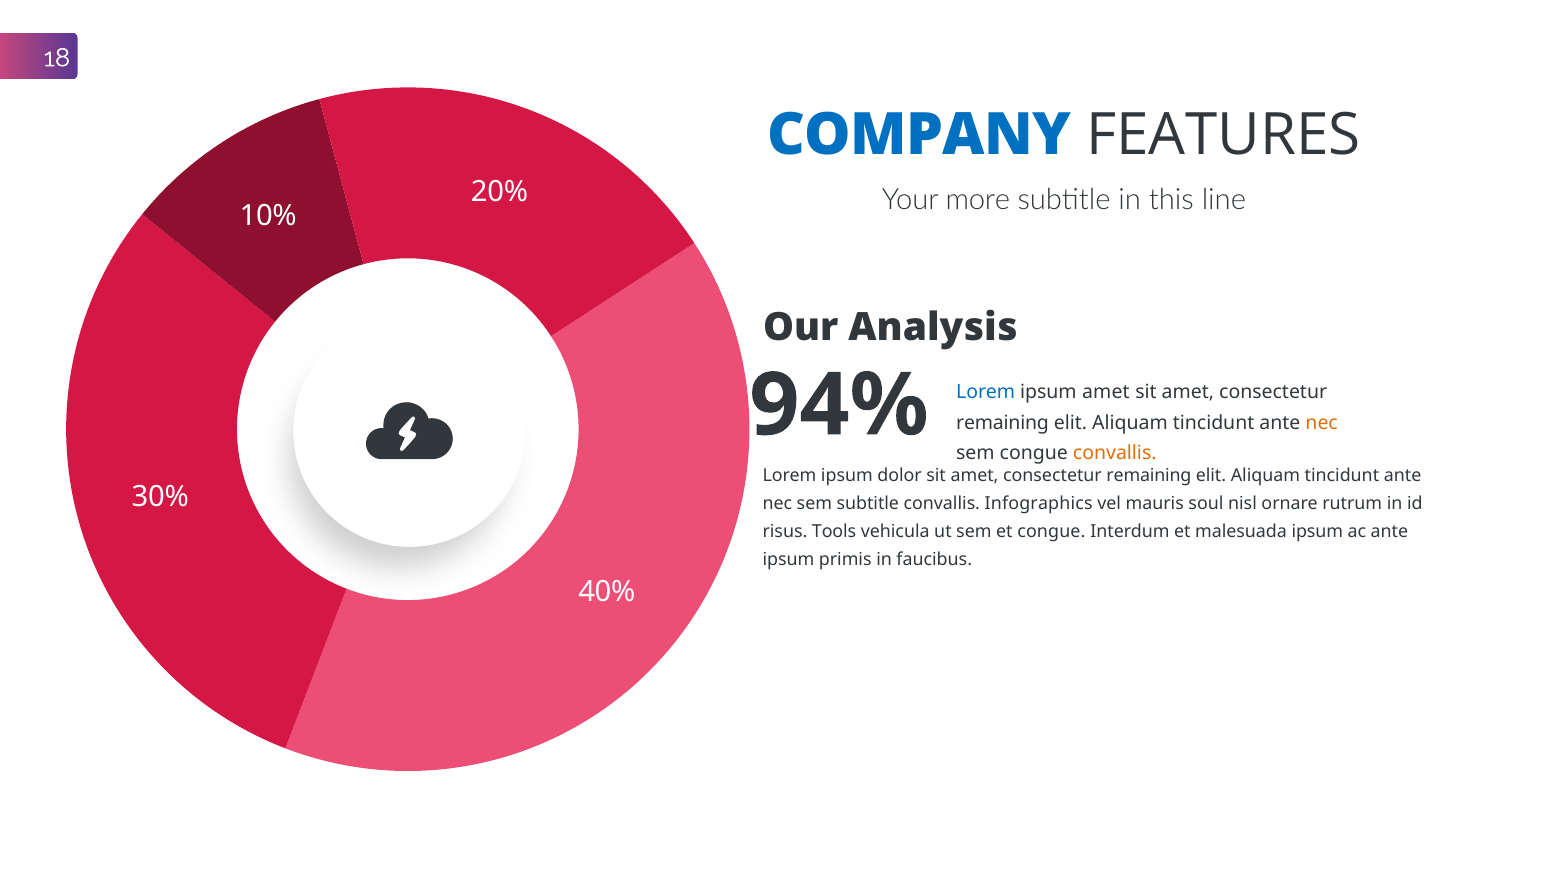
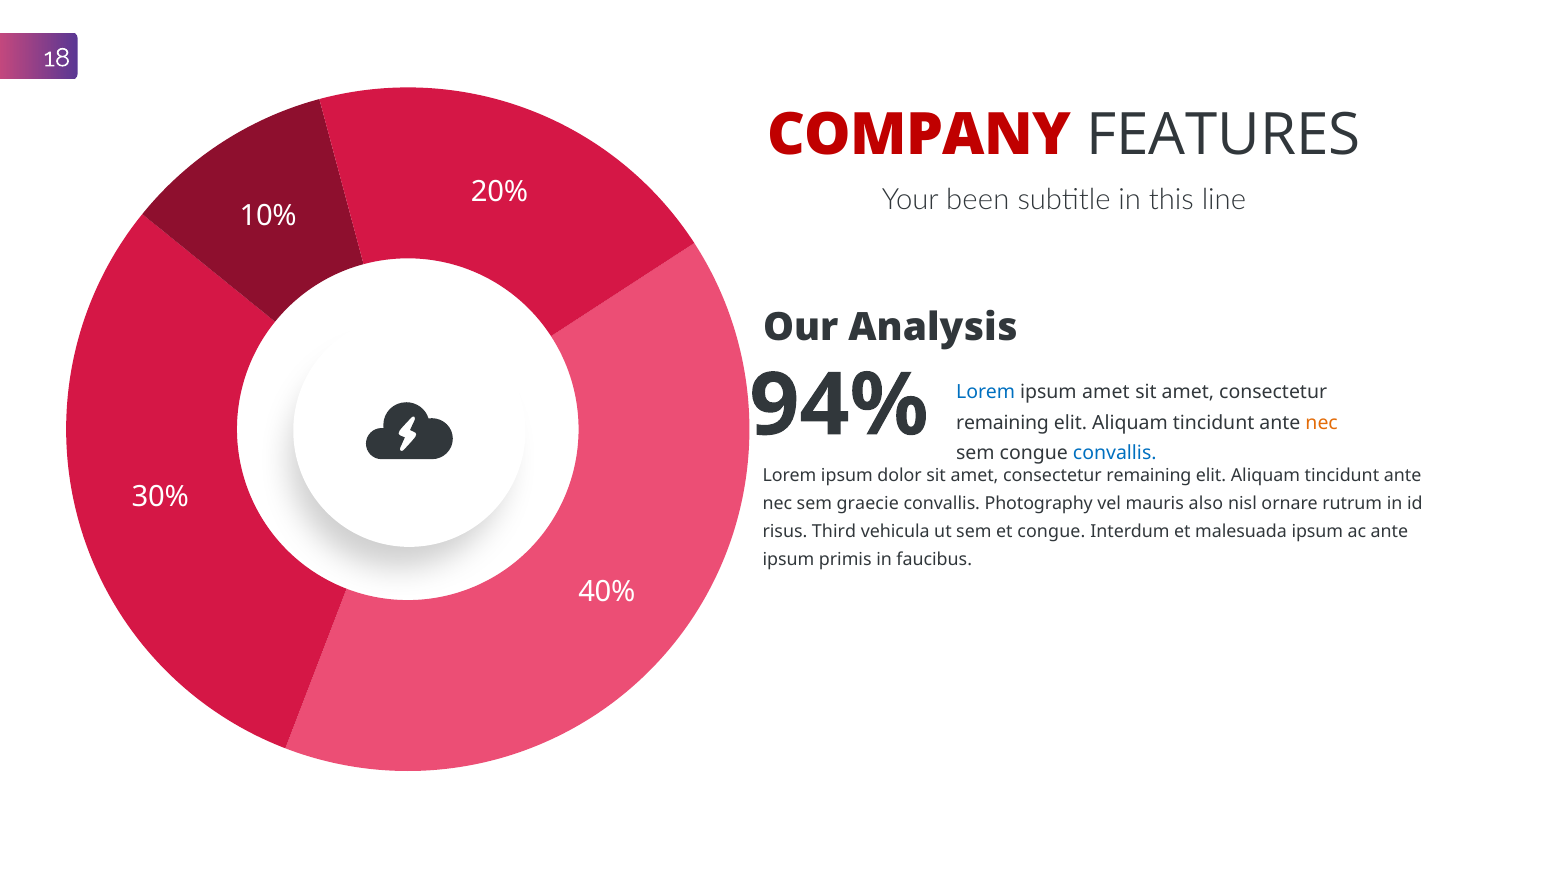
COMPANY colour: blue -> red (919, 135)
more: more -> been (978, 200)
convallis colour: orange -> blue (1115, 453)
sem subtitle: subtitle -> graecie (868, 503)
Infographics: Infographics -> Photography (1039, 503)
soul: soul -> also (1206, 503)
Tools: Tools -> Third (834, 531)
